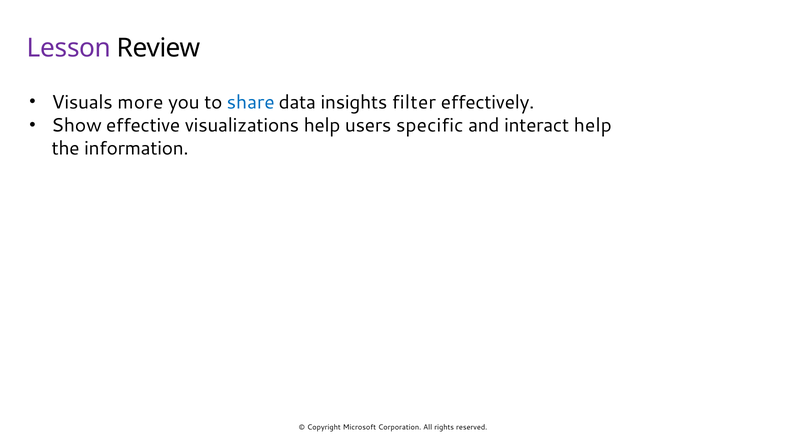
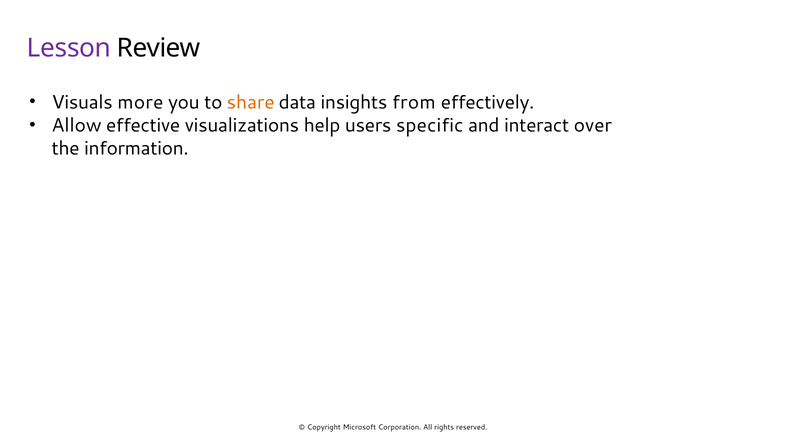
share colour: blue -> orange (251, 102)
filter: filter -> from (414, 102)
Show: Show -> Allow (77, 125)
interact help: help -> over (593, 125)
